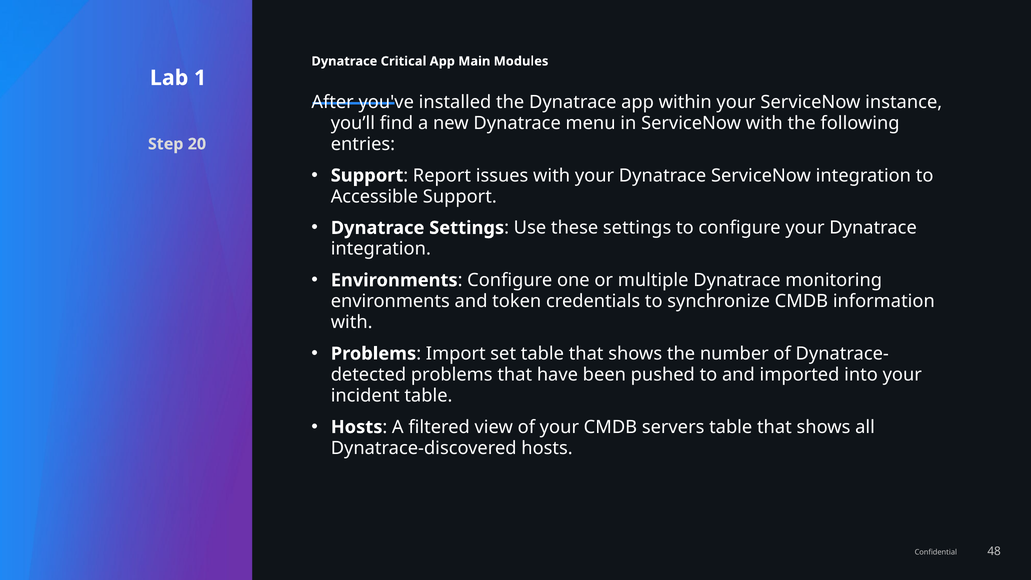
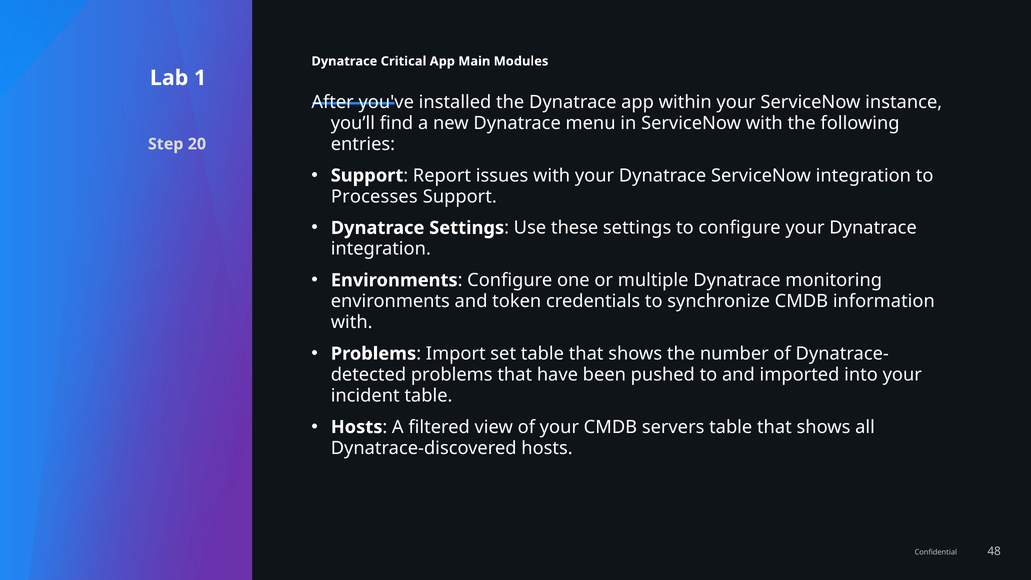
Accessible: Accessible -> Processes (374, 197)
